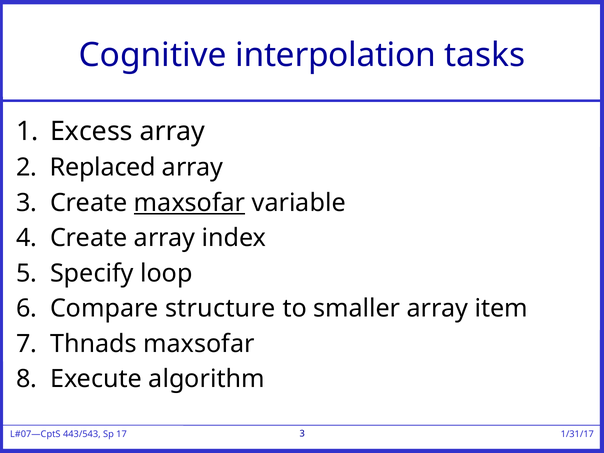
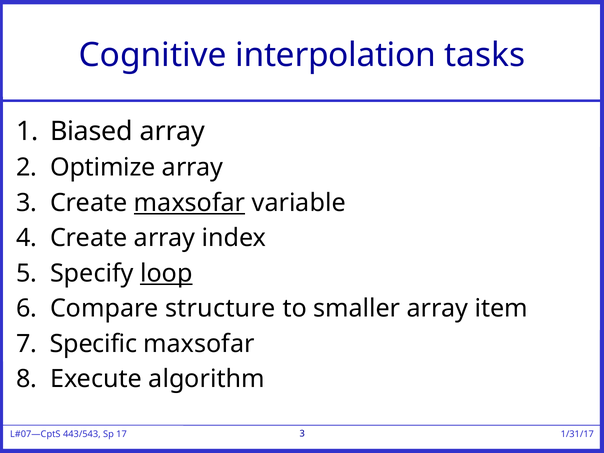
Excess: Excess -> Biased (91, 131)
Replaced: Replaced -> Optimize (103, 168)
loop underline: none -> present (166, 273)
Thnads: Thnads -> Specific (94, 344)
